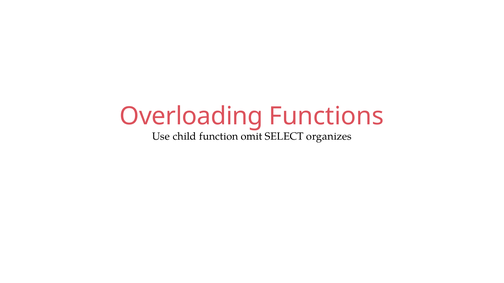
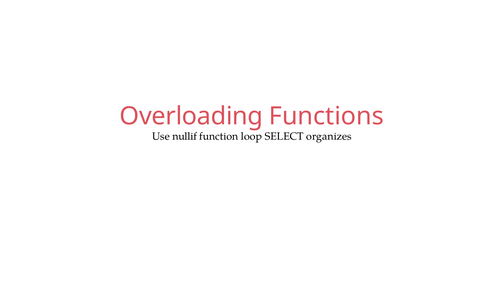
child: child -> nullif (185, 137)
omit: omit -> loop (252, 137)
